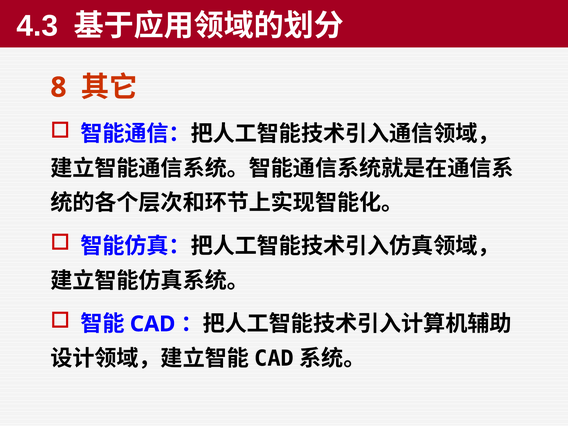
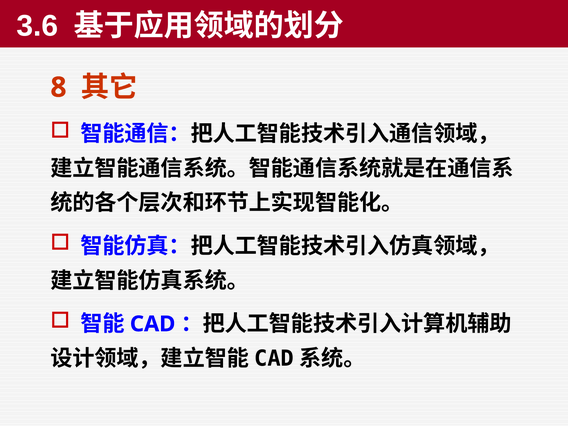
4.3: 4.3 -> 3.6 (37, 26)
